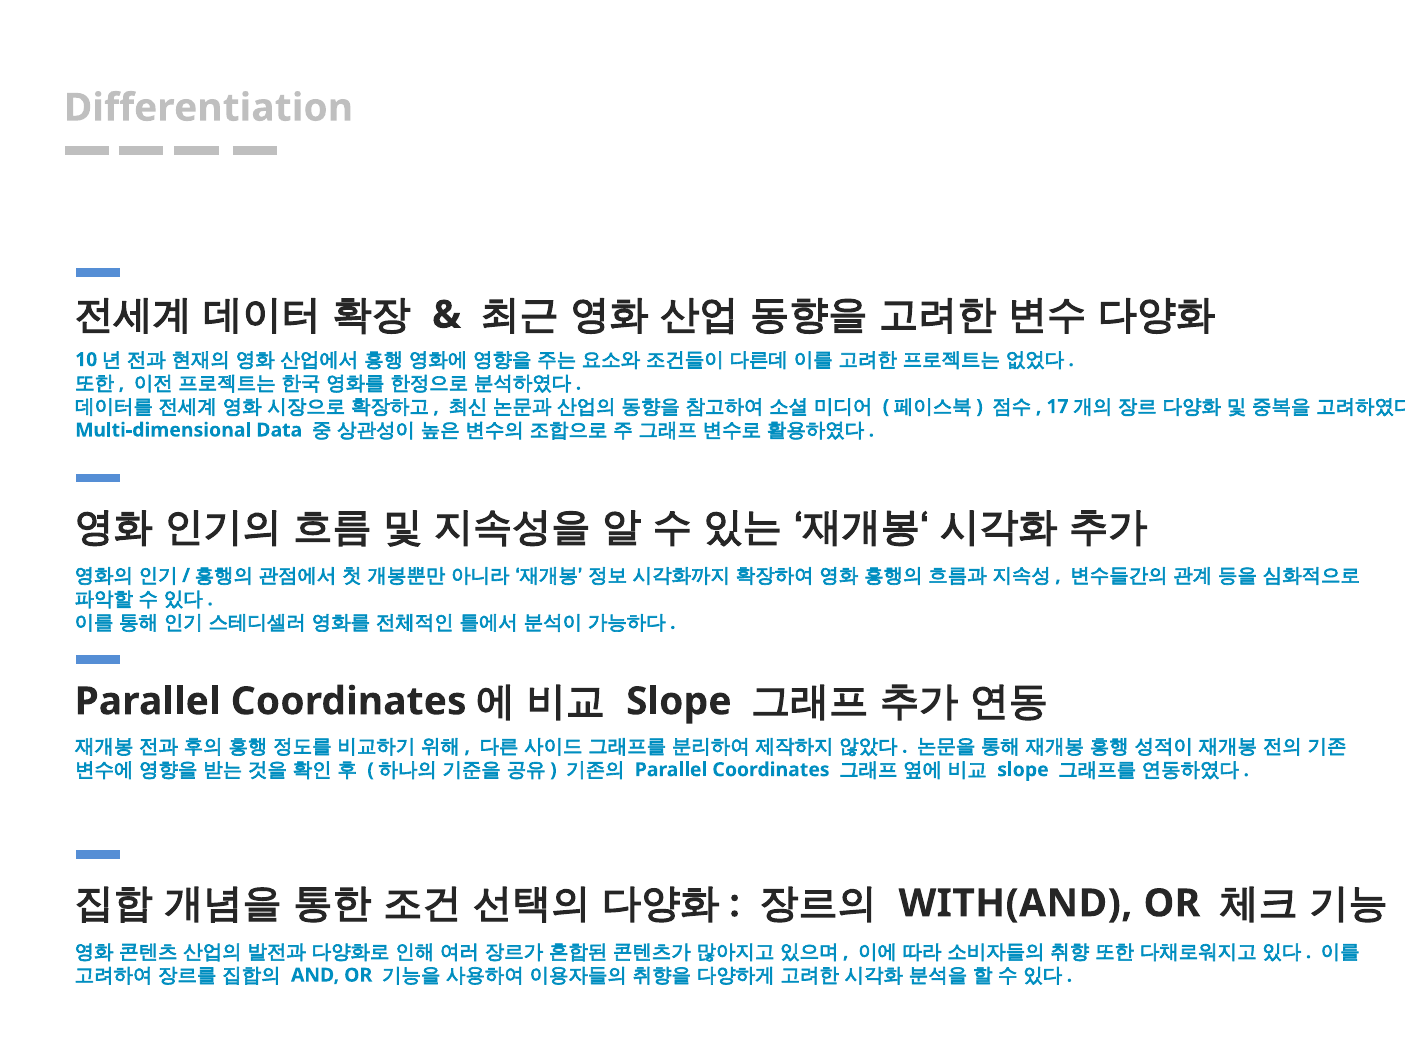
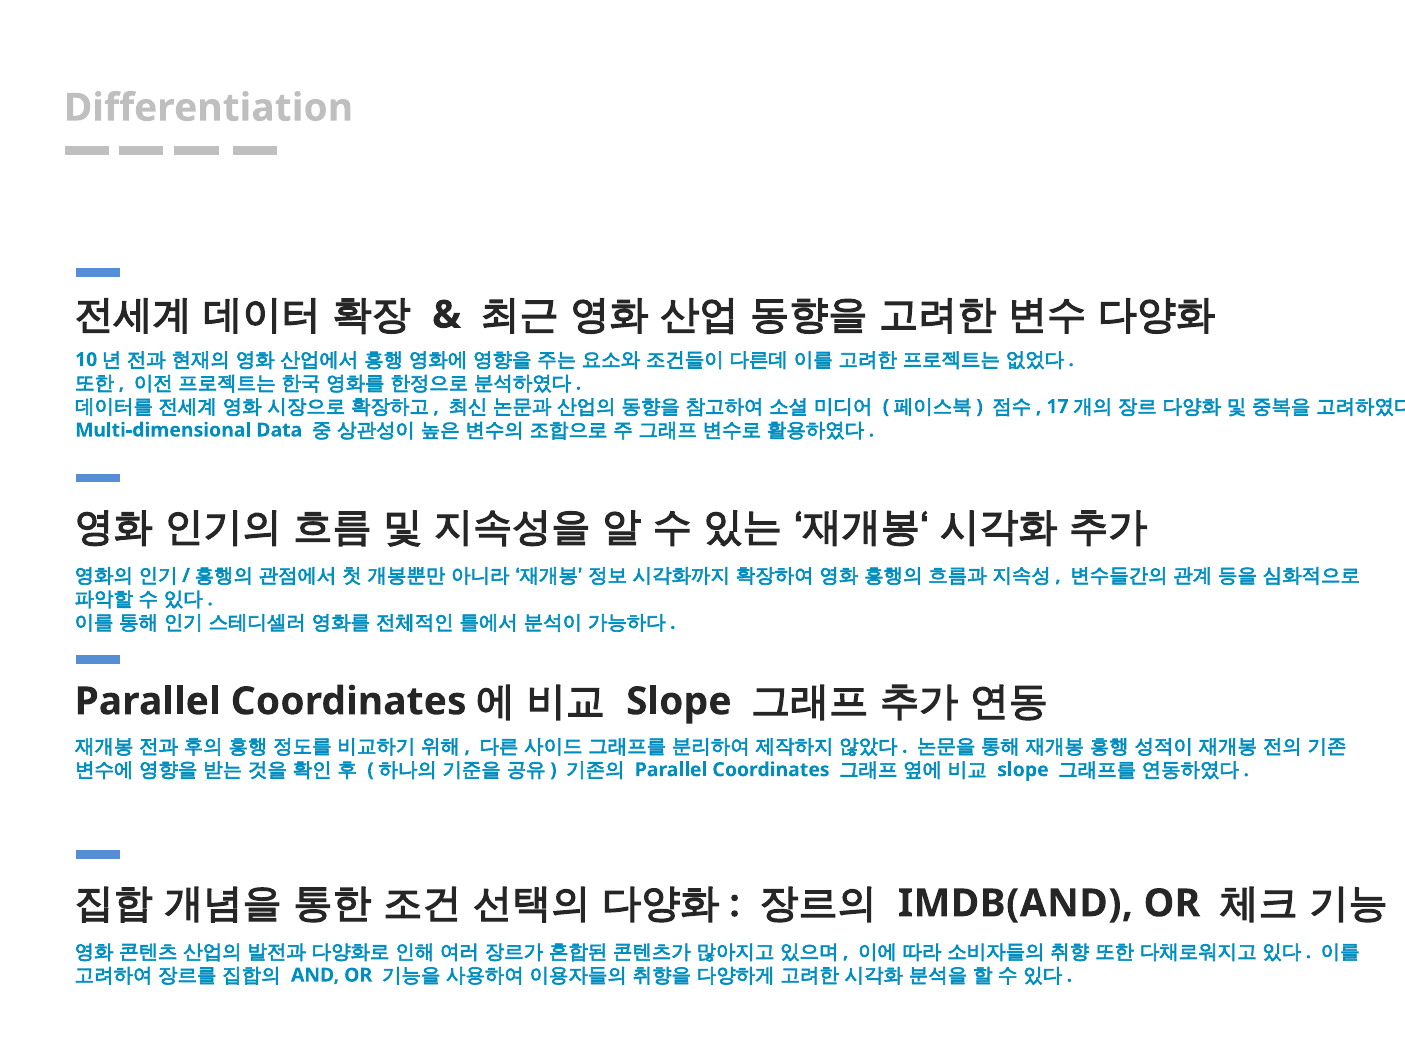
WITH(AND: WITH(AND -> IMDB(AND (1015, 903)
